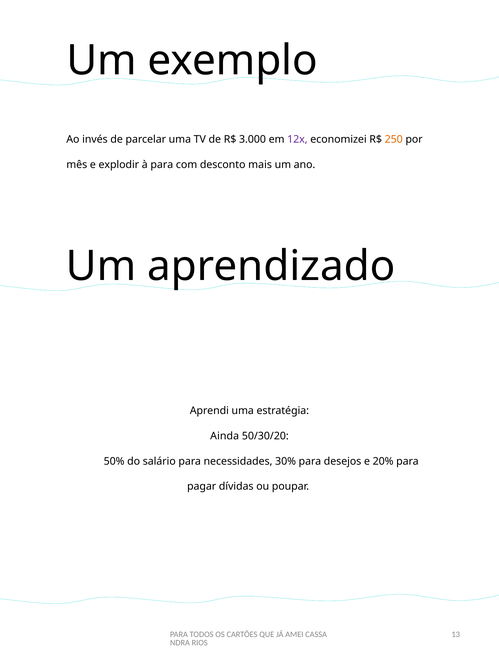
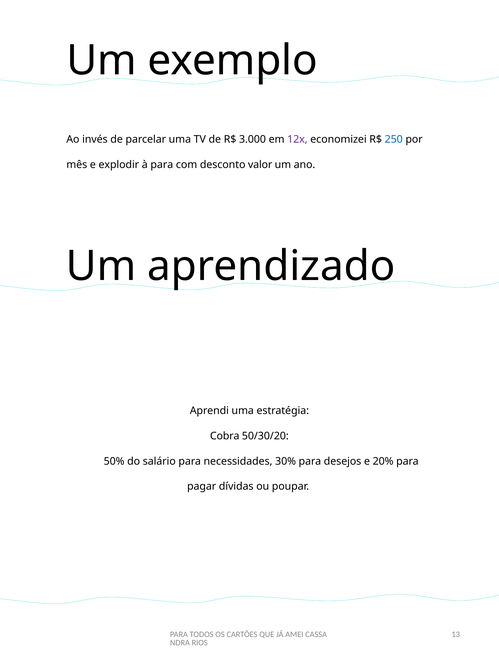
250 colour: orange -> blue (394, 139)
mais: mais -> valor (260, 165)
Ainda: Ainda -> Cobra (225, 436)
